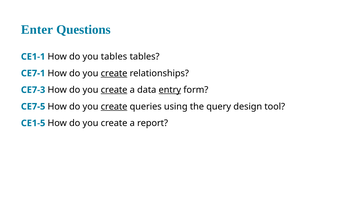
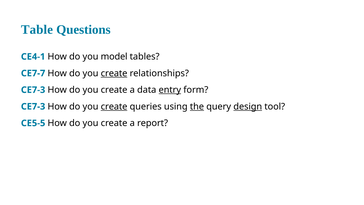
Enter: Enter -> Table (37, 30)
1-1: 1-1 -> 4-1 (39, 57)
you tables: tables -> model (114, 57)
7-1: 7-1 -> 7-7 (39, 73)
create underline: present -> none (114, 90)
7-5: 7-5 -> 7-3 (39, 106)
the underline: none -> present (197, 106)
design underline: none -> present (248, 106)
1-5: 1-5 -> 5-5 (39, 123)
